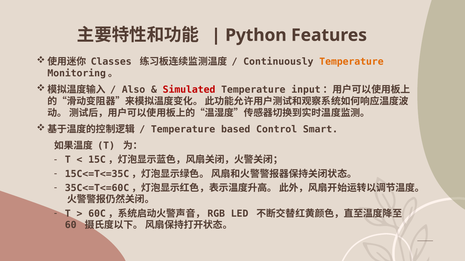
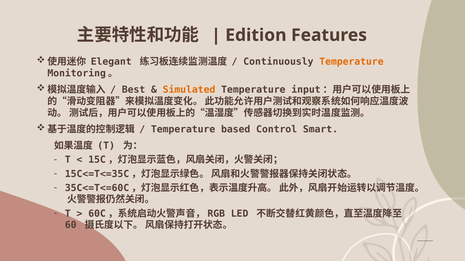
Python: Python -> Edition (256, 35)
Classes: Classes -> Elegant (111, 62)
Also: Also -> Best (134, 90)
Simulated colour: red -> orange (189, 90)
